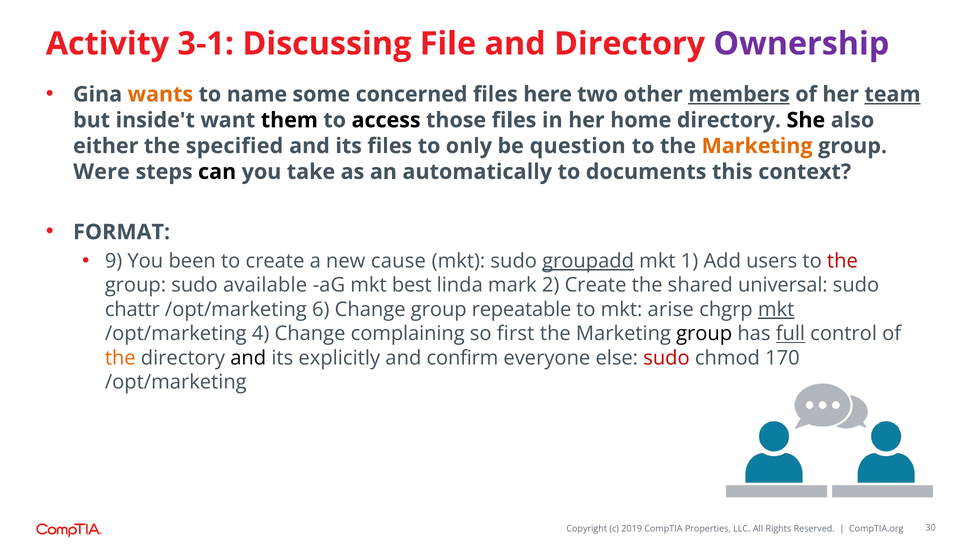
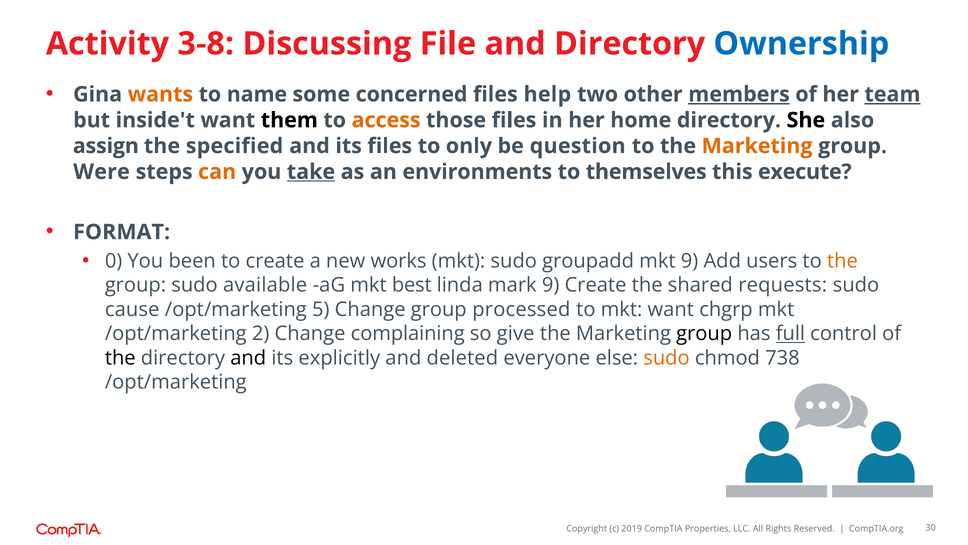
3-1: 3-1 -> 3-8 (206, 44)
Ownership colour: purple -> blue (801, 44)
here: here -> help (547, 94)
access colour: black -> orange (386, 120)
either: either -> assign (106, 146)
can colour: black -> orange (217, 172)
take underline: none -> present (311, 172)
automatically: automatically -> environments (477, 172)
documents: documents -> themselves (646, 172)
context: context -> execute (805, 172)
9: 9 -> 0 (114, 261)
cause: cause -> works (399, 261)
groupadd underline: present -> none (588, 261)
mkt 1: 1 -> 9 (690, 261)
the colour: red -> orange (842, 261)
mark 2: 2 -> 9 (551, 285)
universal: universal -> requests (783, 285)
chattr: chattr -> cause (132, 309)
6: 6 -> 5 (321, 309)
repeatable: repeatable -> processed (521, 309)
mkt arise: arise -> want (671, 309)
mkt underline: present -> none (776, 309)
4: 4 -> 2 (261, 333)
first: first -> give (516, 333)
the colour: orange -> black (120, 358)
confirm: confirm -> deleted (462, 358)
sudo colour: red -> orange (666, 358)
170: 170 -> 738 (782, 358)
